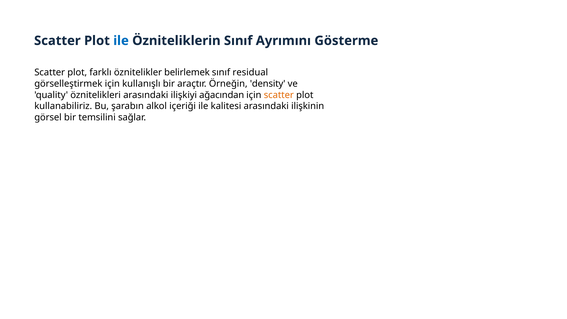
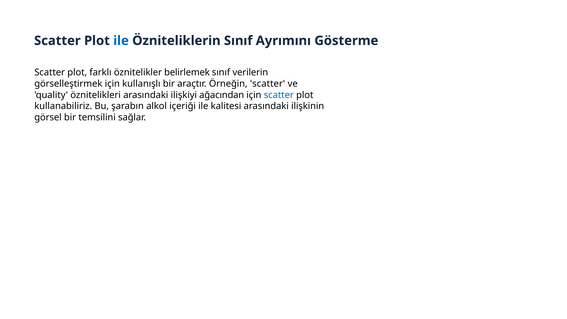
residual: residual -> verilerin (250, 73)
Örneğin density: density -> scatter (268, 84)
scatter colour: orange -> blue (279, 95)
